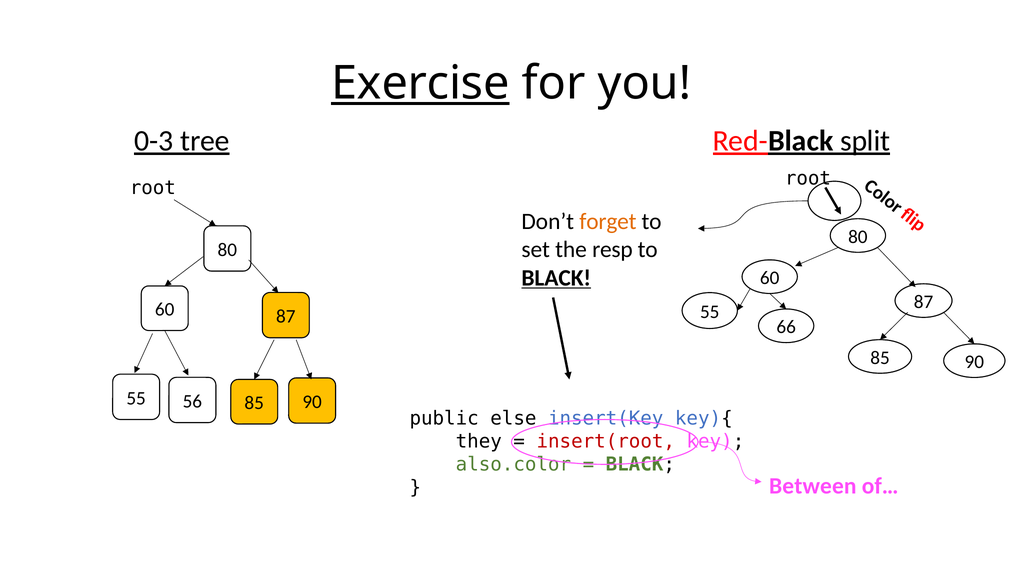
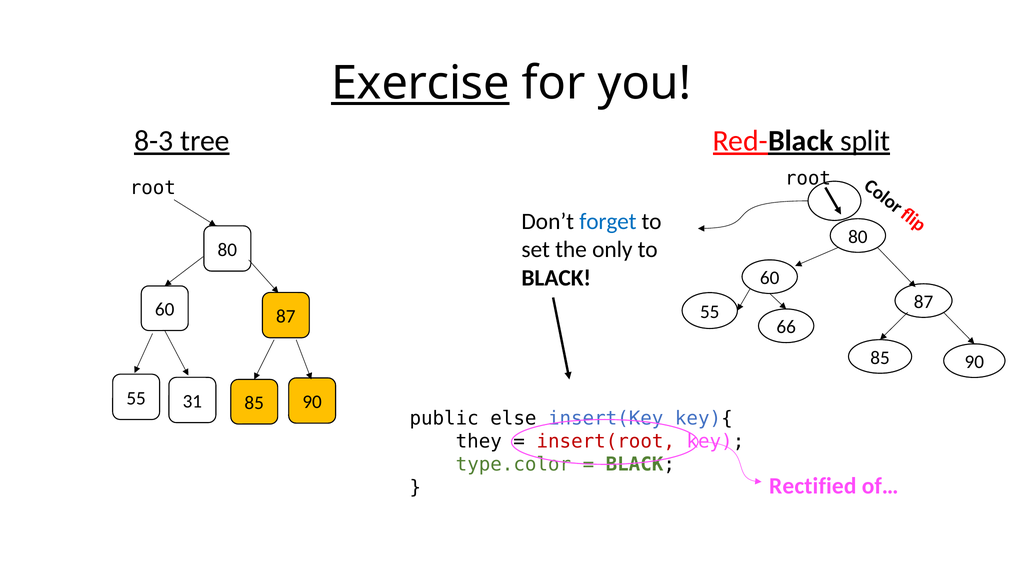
0-3: 0-3 -> 8-3 (154, 141)
forget colour: orange -> blue (608, 221)
resp: resp -> only (612, 250)
BLACK underline: present -> none (556, 278)
56: 56 -> 31 (192, 401)
also.color: also.color -> type.color (513, 464)
Between: Between -> Rectified (813, 485)
